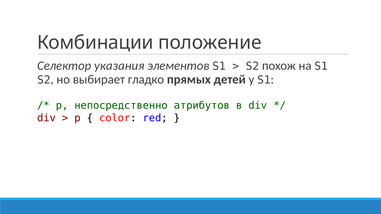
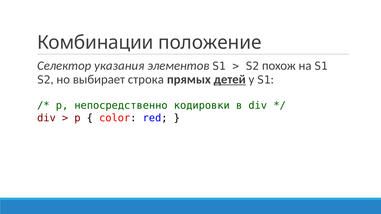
гладко: гладко -> строка (146, 80)
детей underline: none -> present (230, 80)
атрибутов: атрибутов -> кодировки (202, 106)
